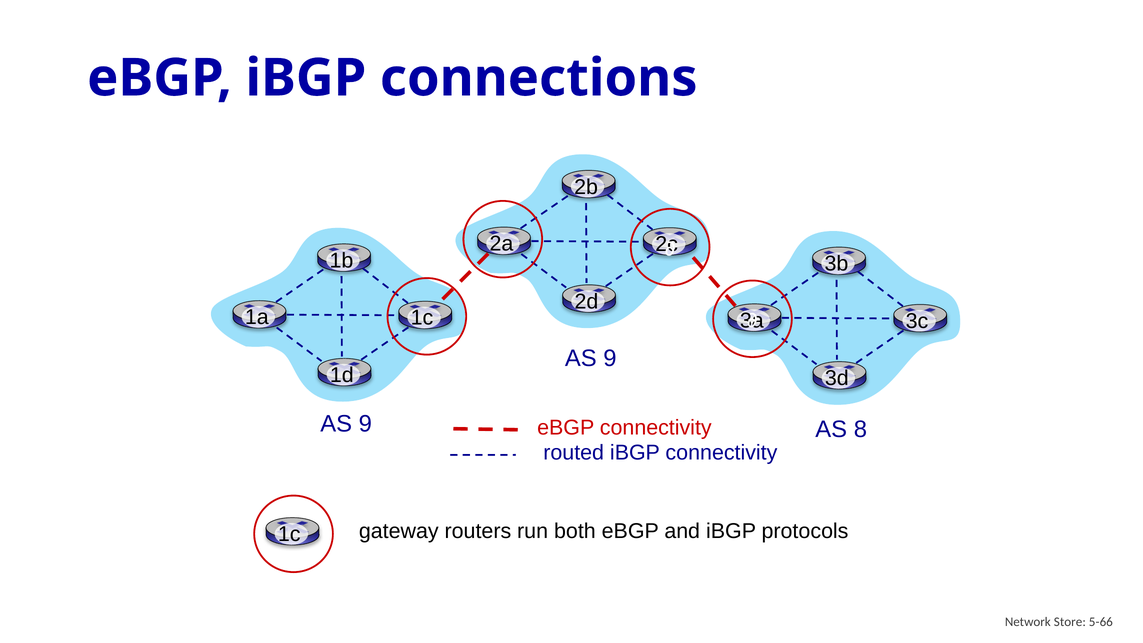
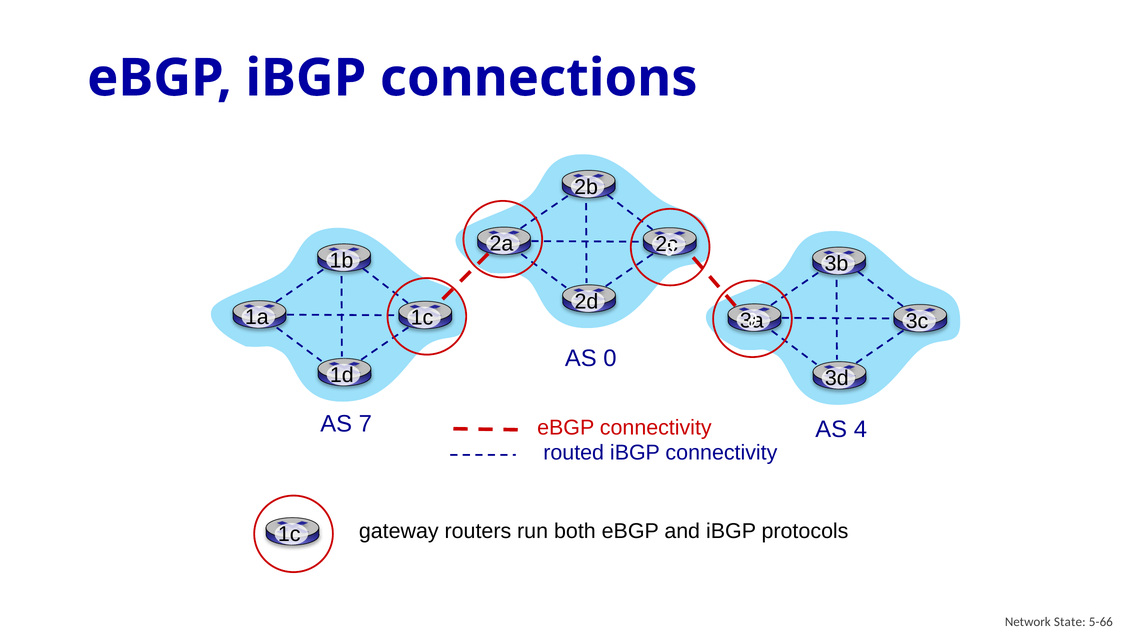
9: 9 -> 0 (610, 358)
9: 9 -> 7 (365, 424)
8: 8 -> 4 (860, 429)
Store: Store -> State (1070, 622)
